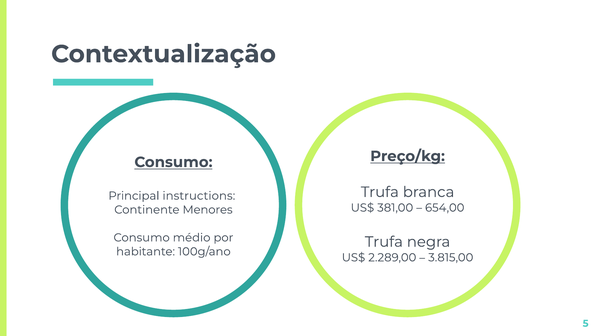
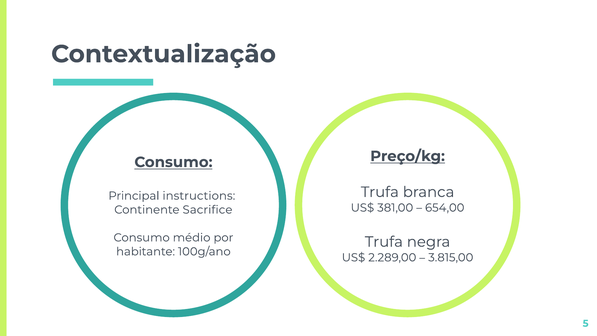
Menores: Menores -> Sacrifice (207, 210)
